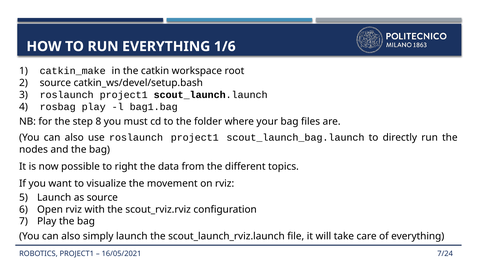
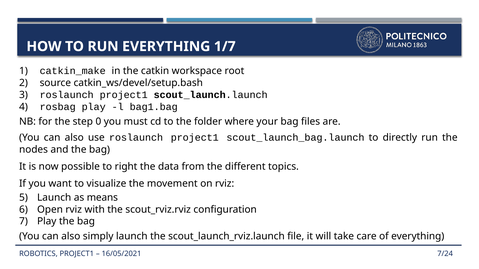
1/6: 1/6 -> 1/7 (225, 47)
8: 8 -> 0 (98, 122)
as source: source -> means (102, 198)
